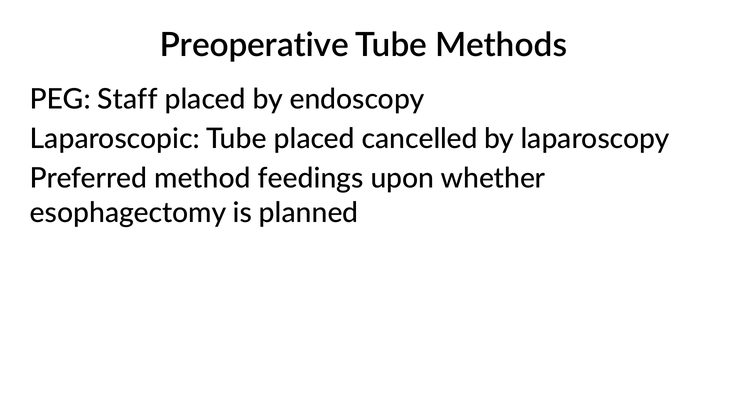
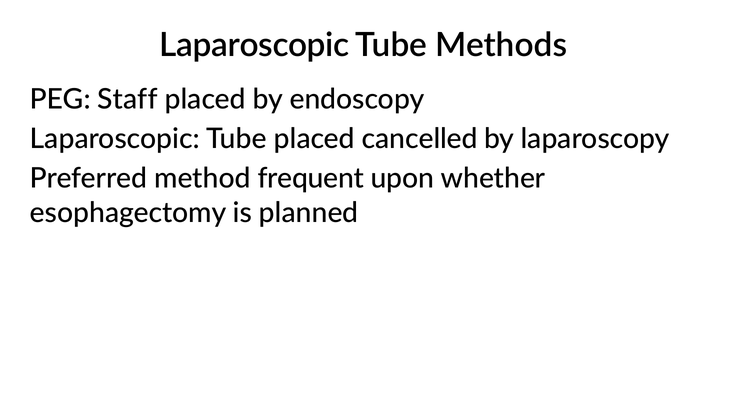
Preoperative: Preoperative -> Laparoscopic (254, 45)
feedings: feedings -> frequent (311, 179)
